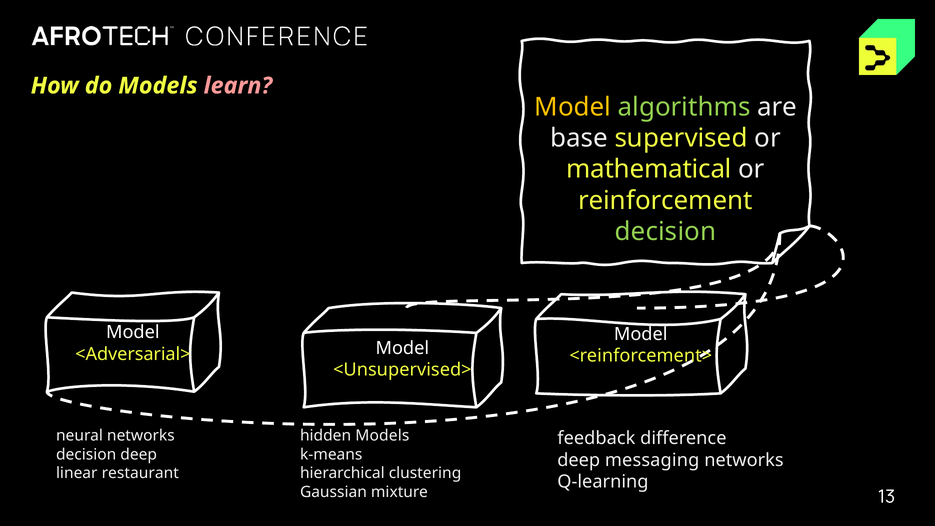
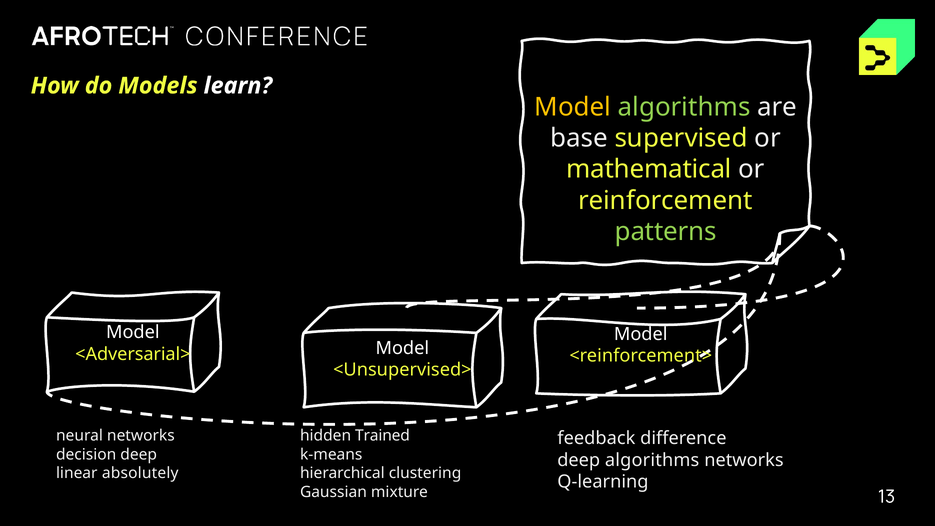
learn colour: pink -> white (238, 86)
decision: decision -> patterns (666, 232)
hidden Models: Models -> Trained (382, 436)
deep messaging: messaging -> algorithms (652, 460)
restaurant: restaurant -> absolutely (140, 473)
